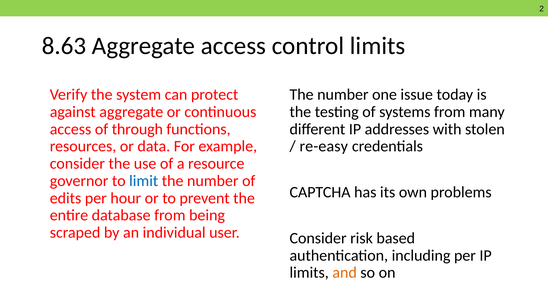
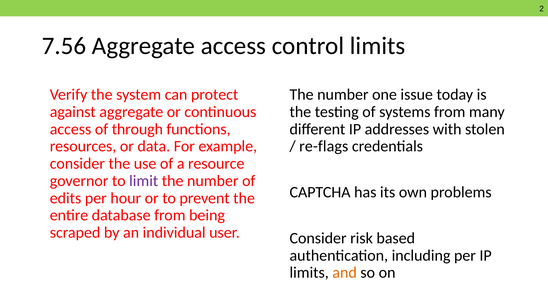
8.63: 8.63 -> 7.56 (64, 46)
re-easy: re-easy -> re-flags (324, 147)
limit colour: blue -> purple (144, 181)
